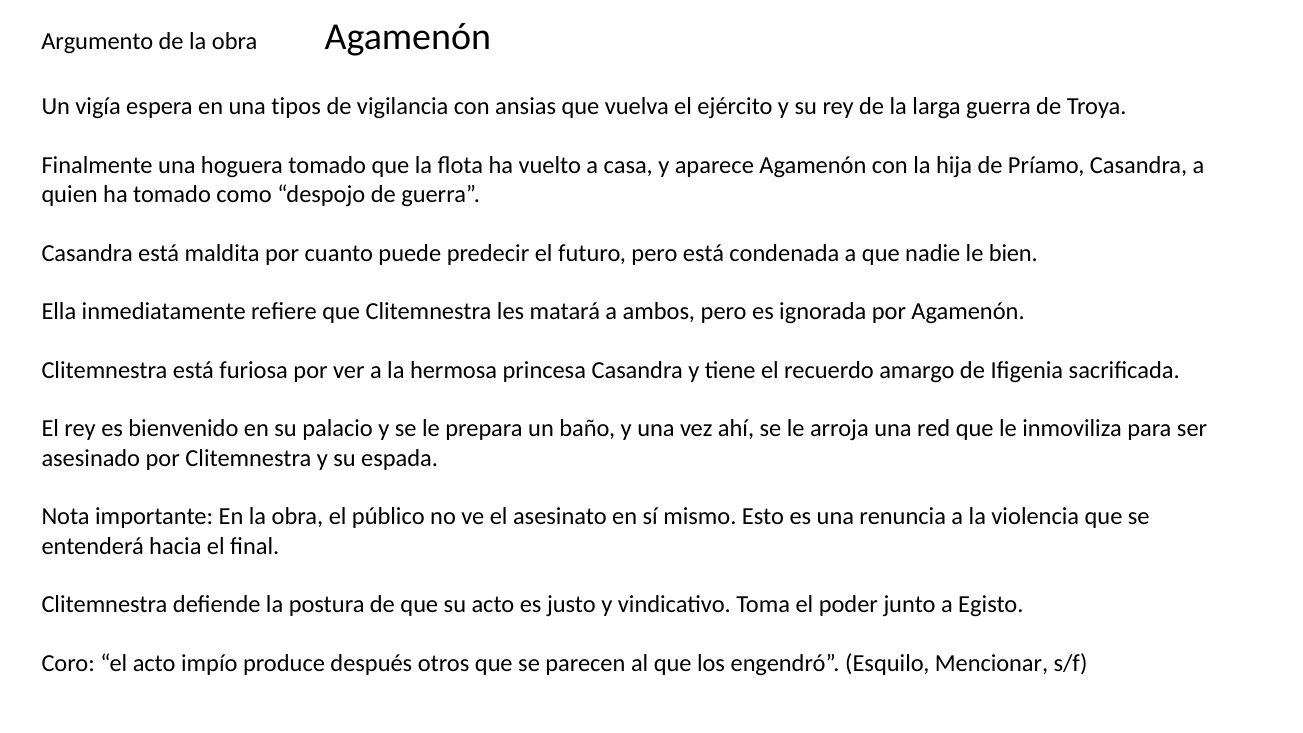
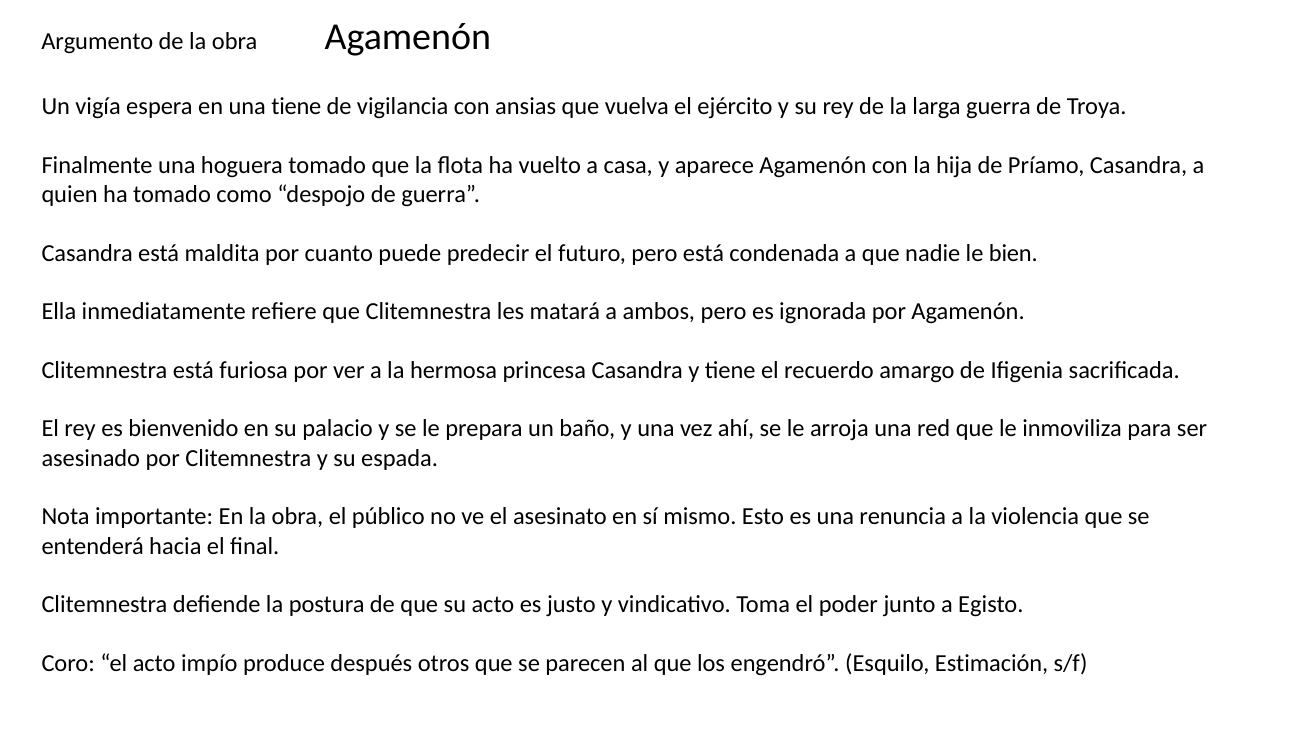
una tipos: tipos -> tiene (296, 106)
Mencionar: Mencionar -> Estimación (992, 663)
